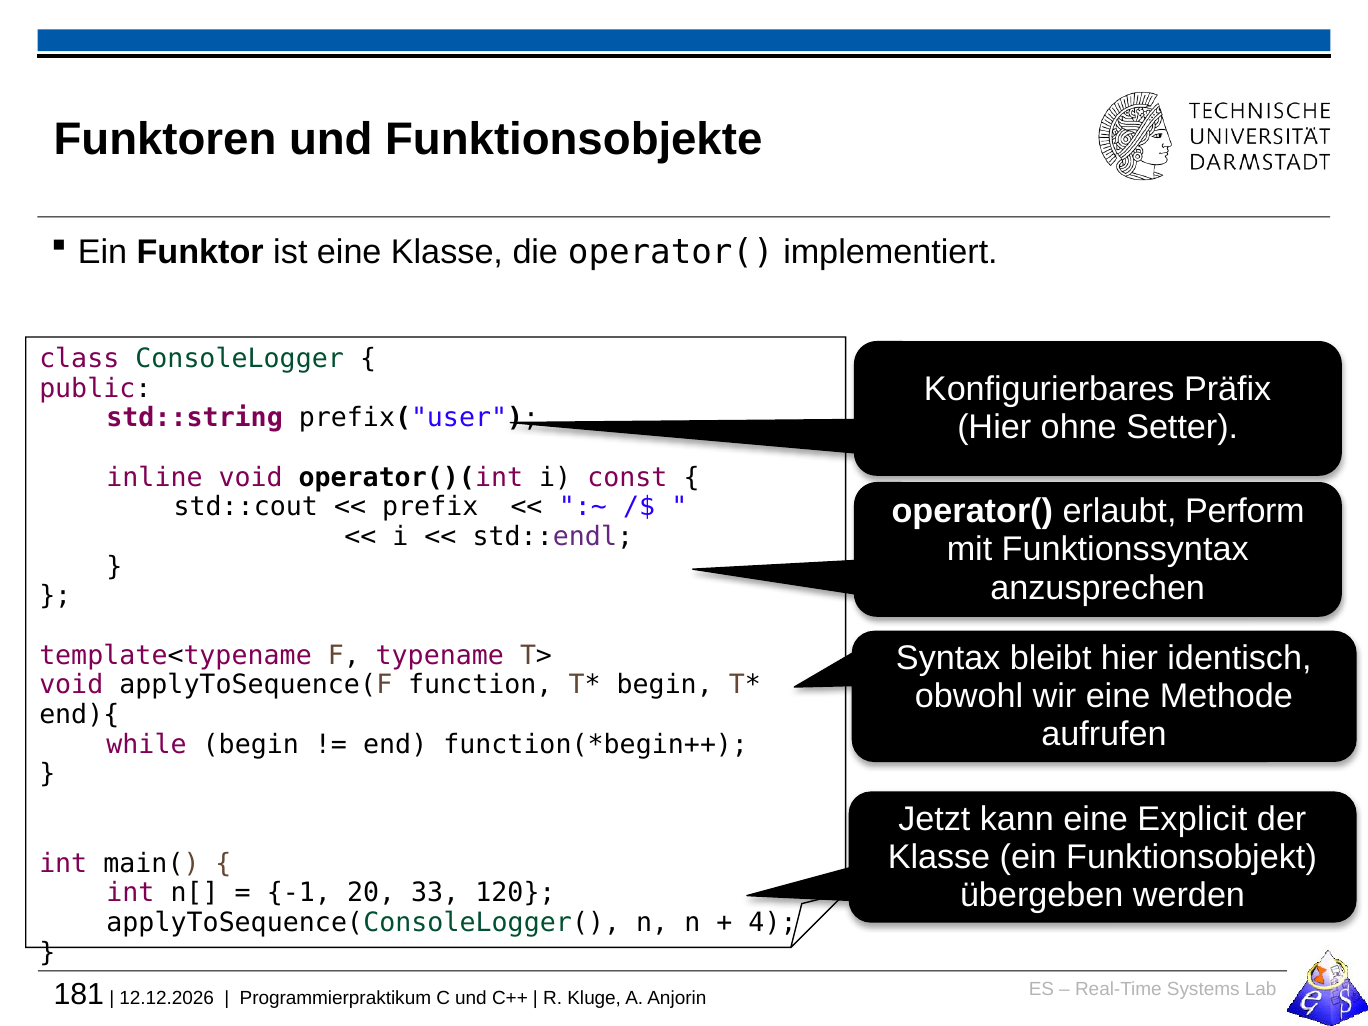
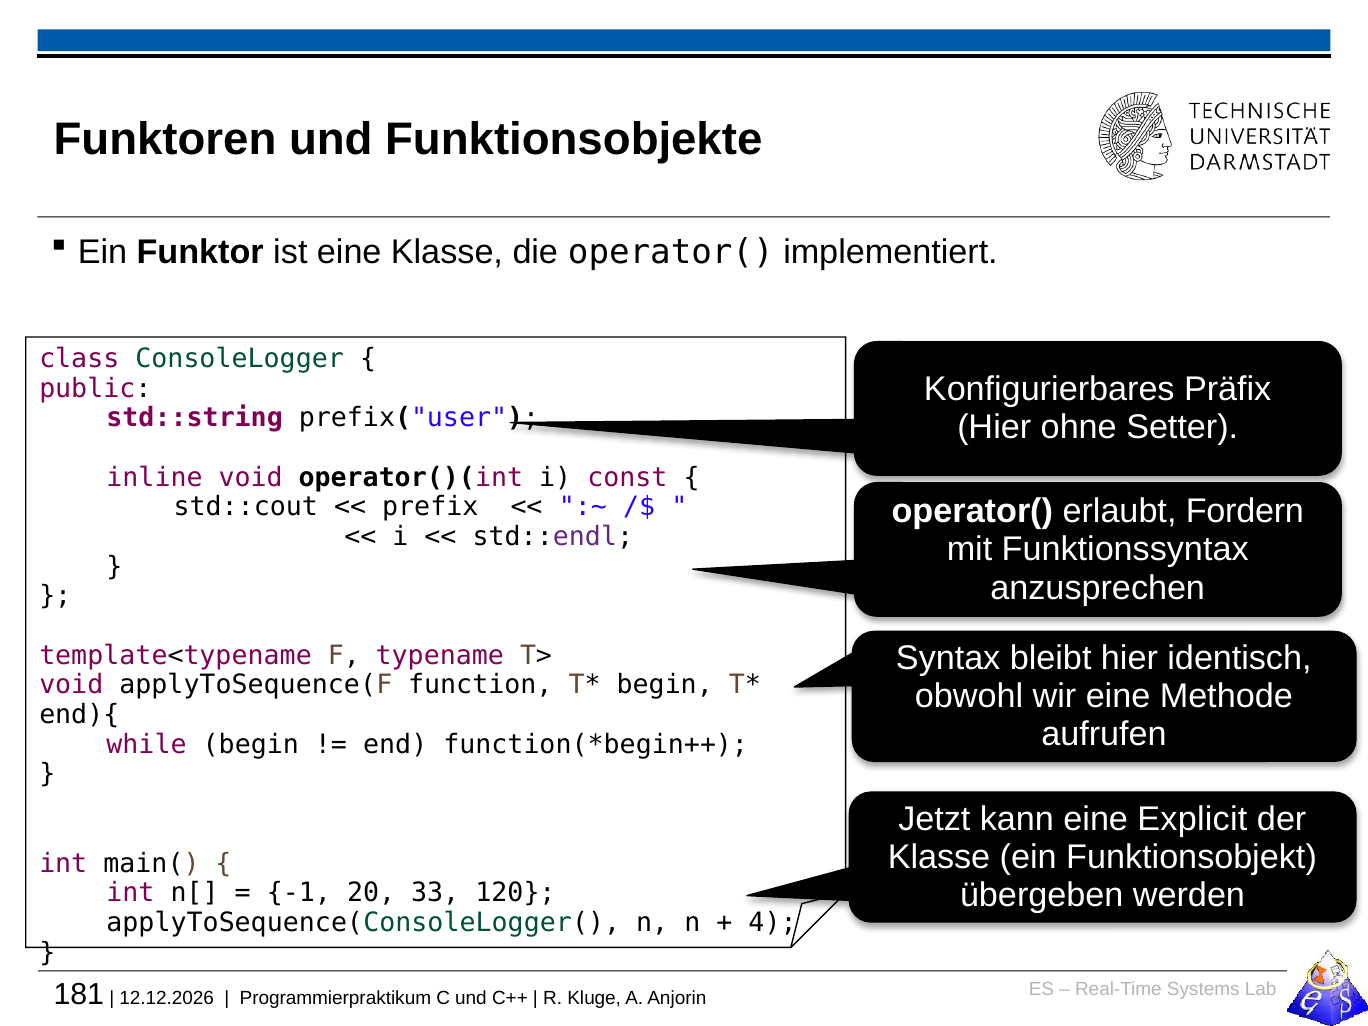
Perform: Perform -> Fordern (1245, 511)
